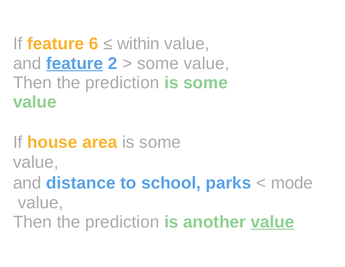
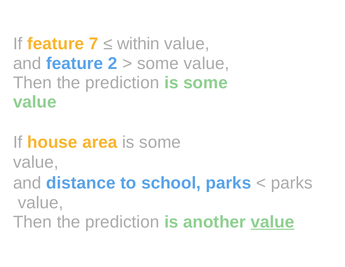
6: 6 -> 7 (94, 44)
feature underline: present -> none (75, 63)
mode: mode -> parks (292, 183)
